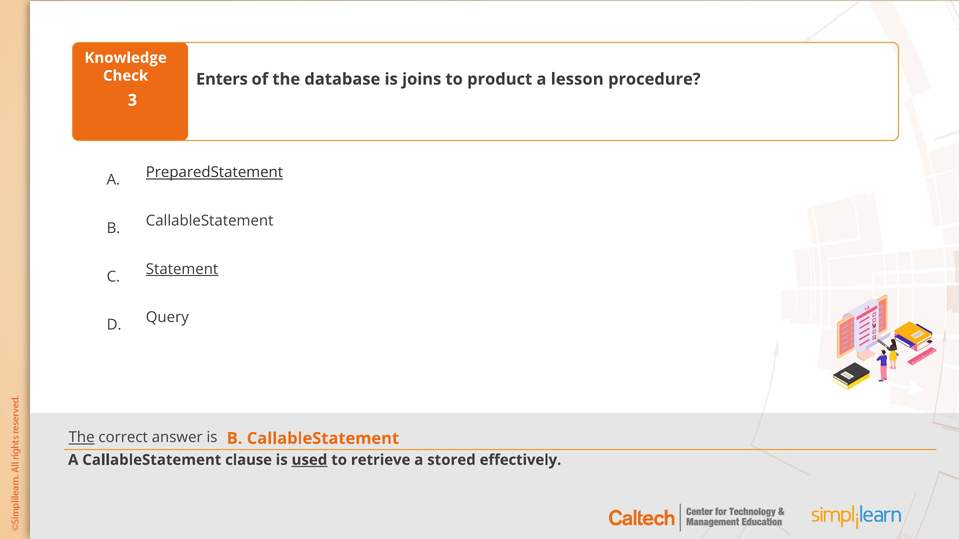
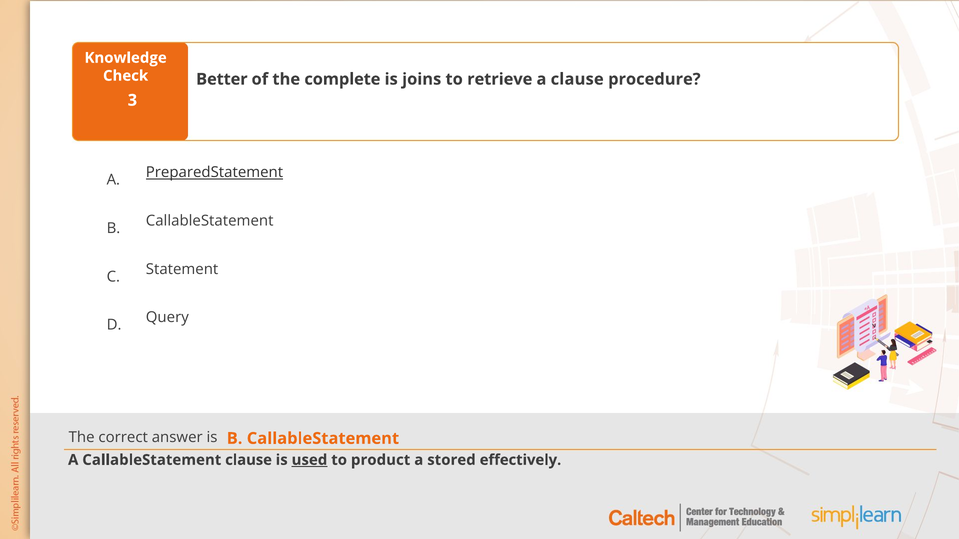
Enters: Enters -> Better (222, 79)
database: database -> complete (342, 79)
product: product -> retrieve (500, 79)
a lesson: lesson -> clause (577, 79)
Statement underline: present -> none (182, 269)
The underline: present -> none (82, 438)
retrieve: retrieve -> product (381, 460)
